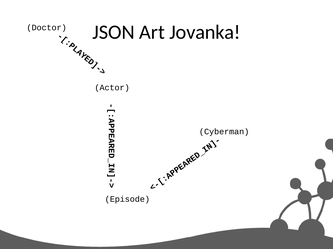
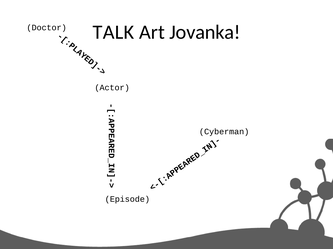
JSON: JSON -> TALK (113, 32)
